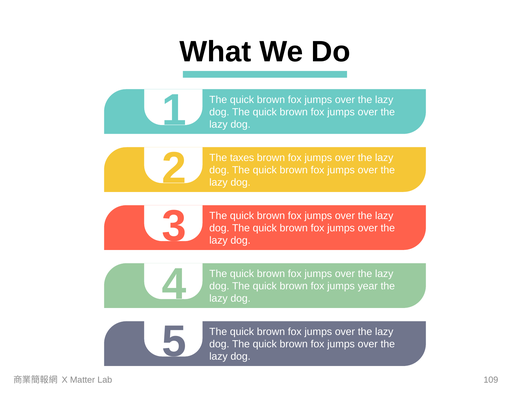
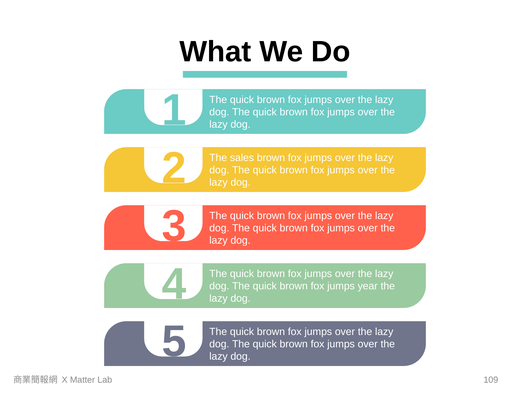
taxes: taxes -> sales (242, 157)
